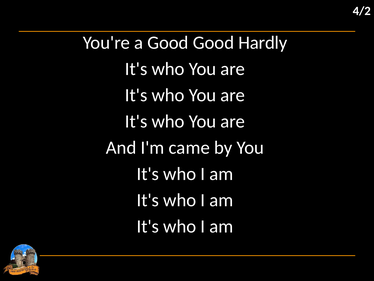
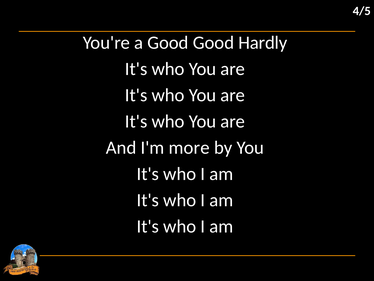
4/2: 4/2 -> 4/5 (362, 11)
came: came -> more (189, 147)
